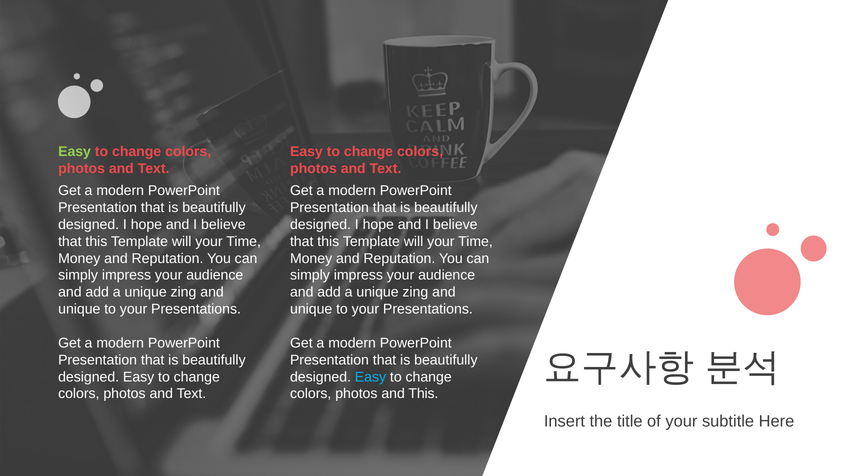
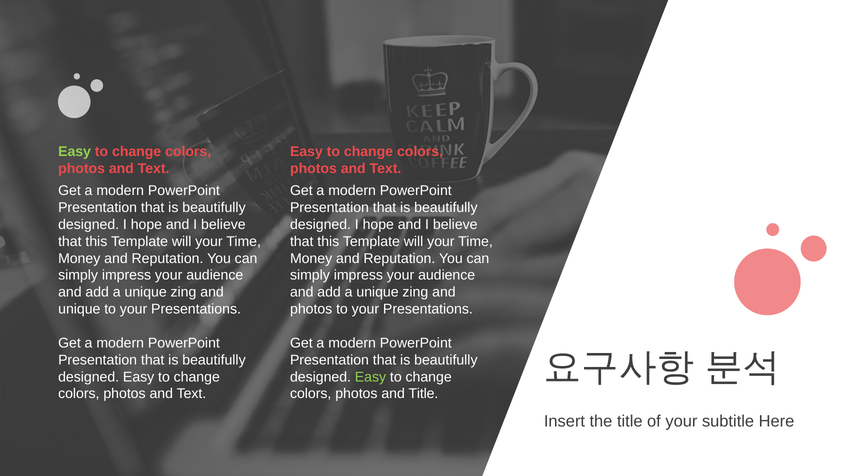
unique: unique -> photos (311, 309)
Easy colour: light blue -> light green (370, 376)
and This: This -> Title (423, 393)
